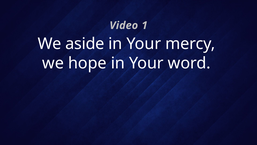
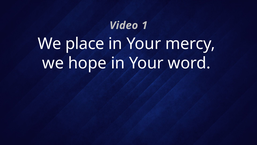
aside: aside -> place (85, 44)
